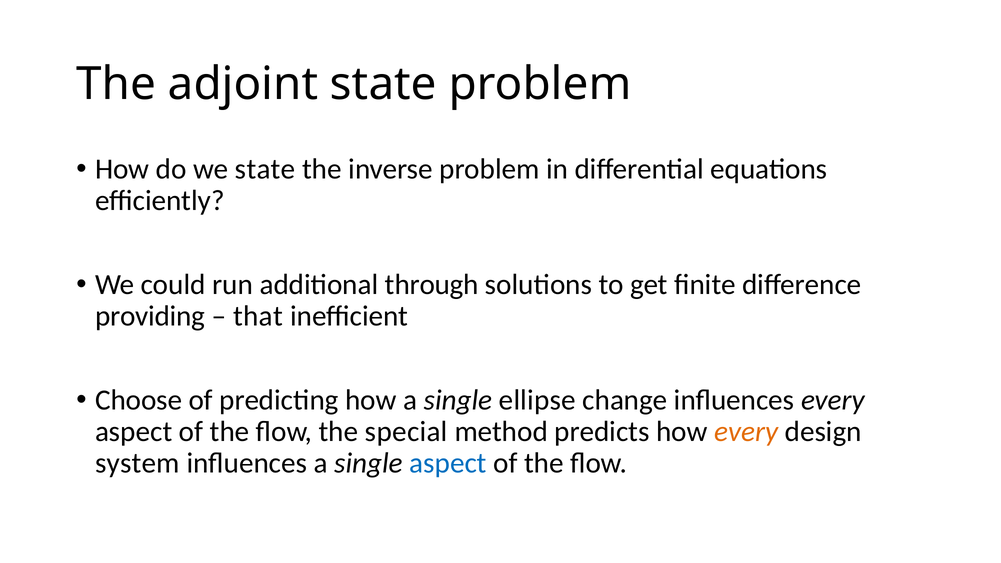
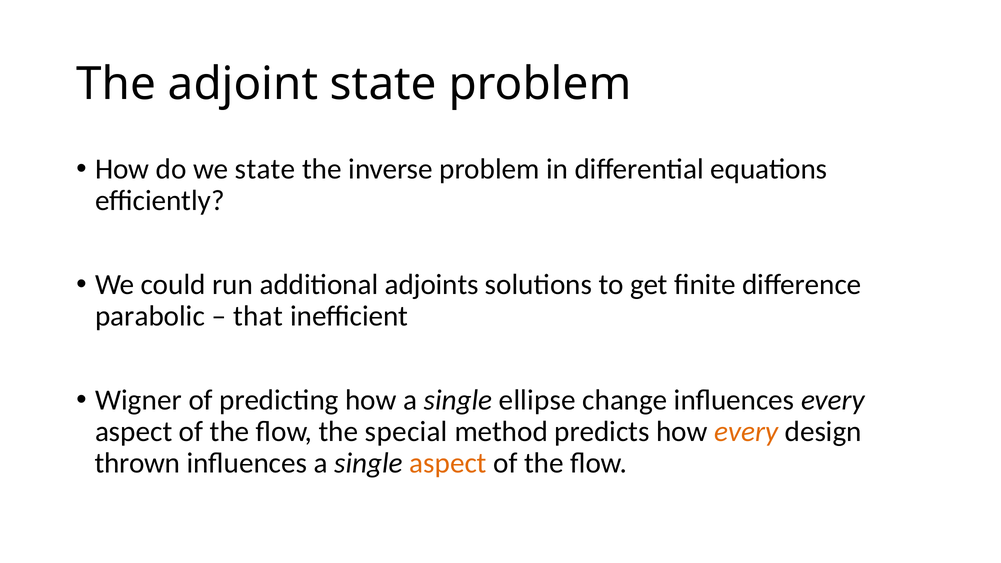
through: through -> adjoints (432, 285)
providing: providing -> parabolic (150, 316)
Choose: Choose -> Wigner (138, 400)
system: system -> thrown (138, 463)
aspect colour: blue -> orange (448, 463)
